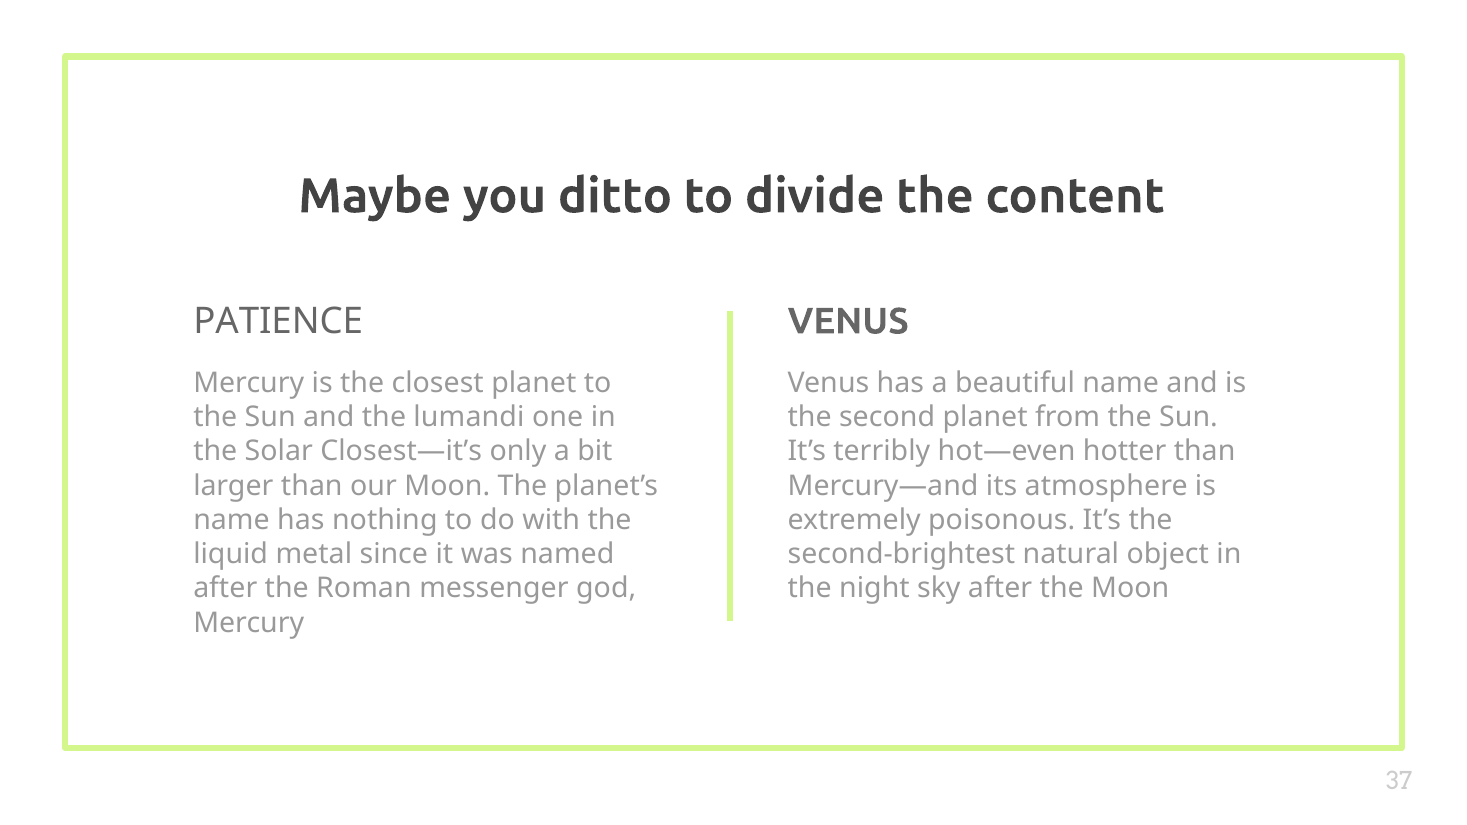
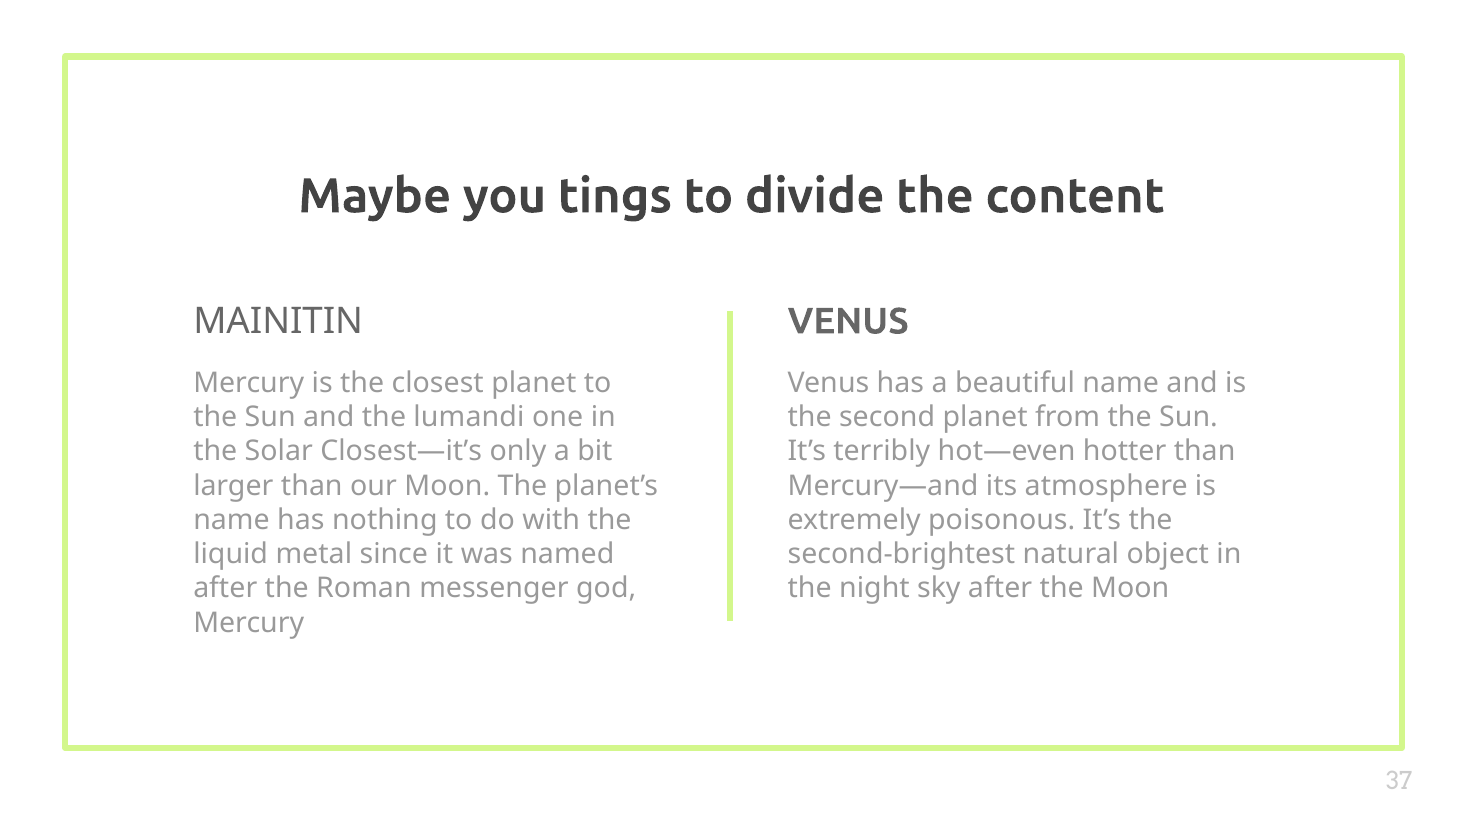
ditto: ditto -> tings (615, 196)
PATIENCE: PATIENCE -> MAINITIN (278, 321)
